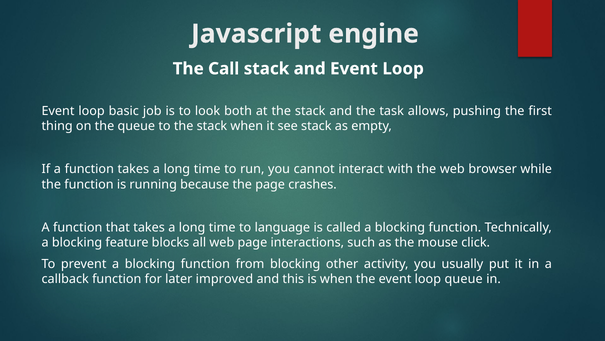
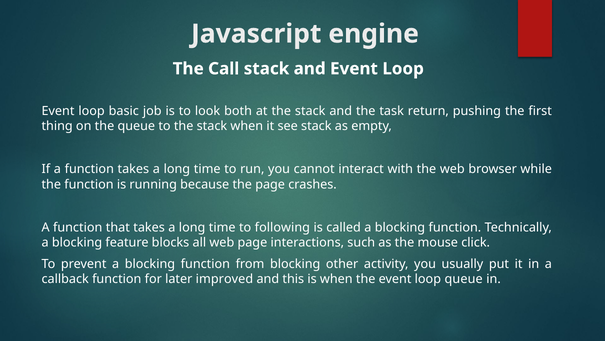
allows: allows -> return (428, 111)
language: language -> following (282, 227)
